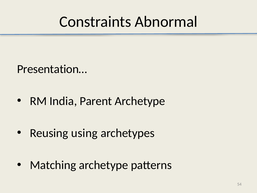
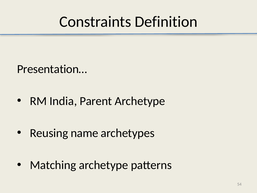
Abnormal: Abnormal -> Definition (166, 22)
using: using -> name (85, 133)
